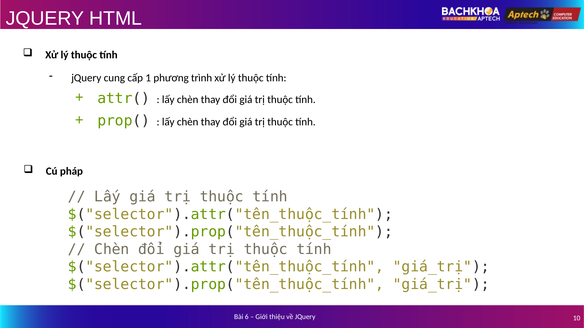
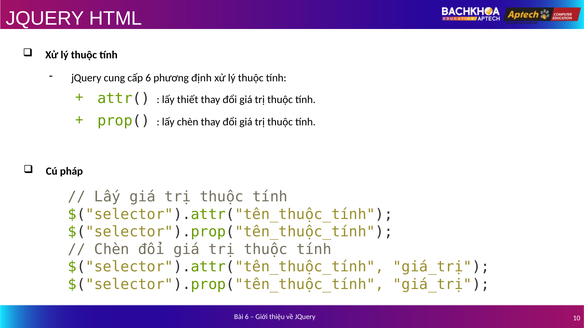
cấp 1: 1 -> 6 (148, 78)
trình: trình -> định (201, 78)
chèn: chèn -> thiết (188, 100)
